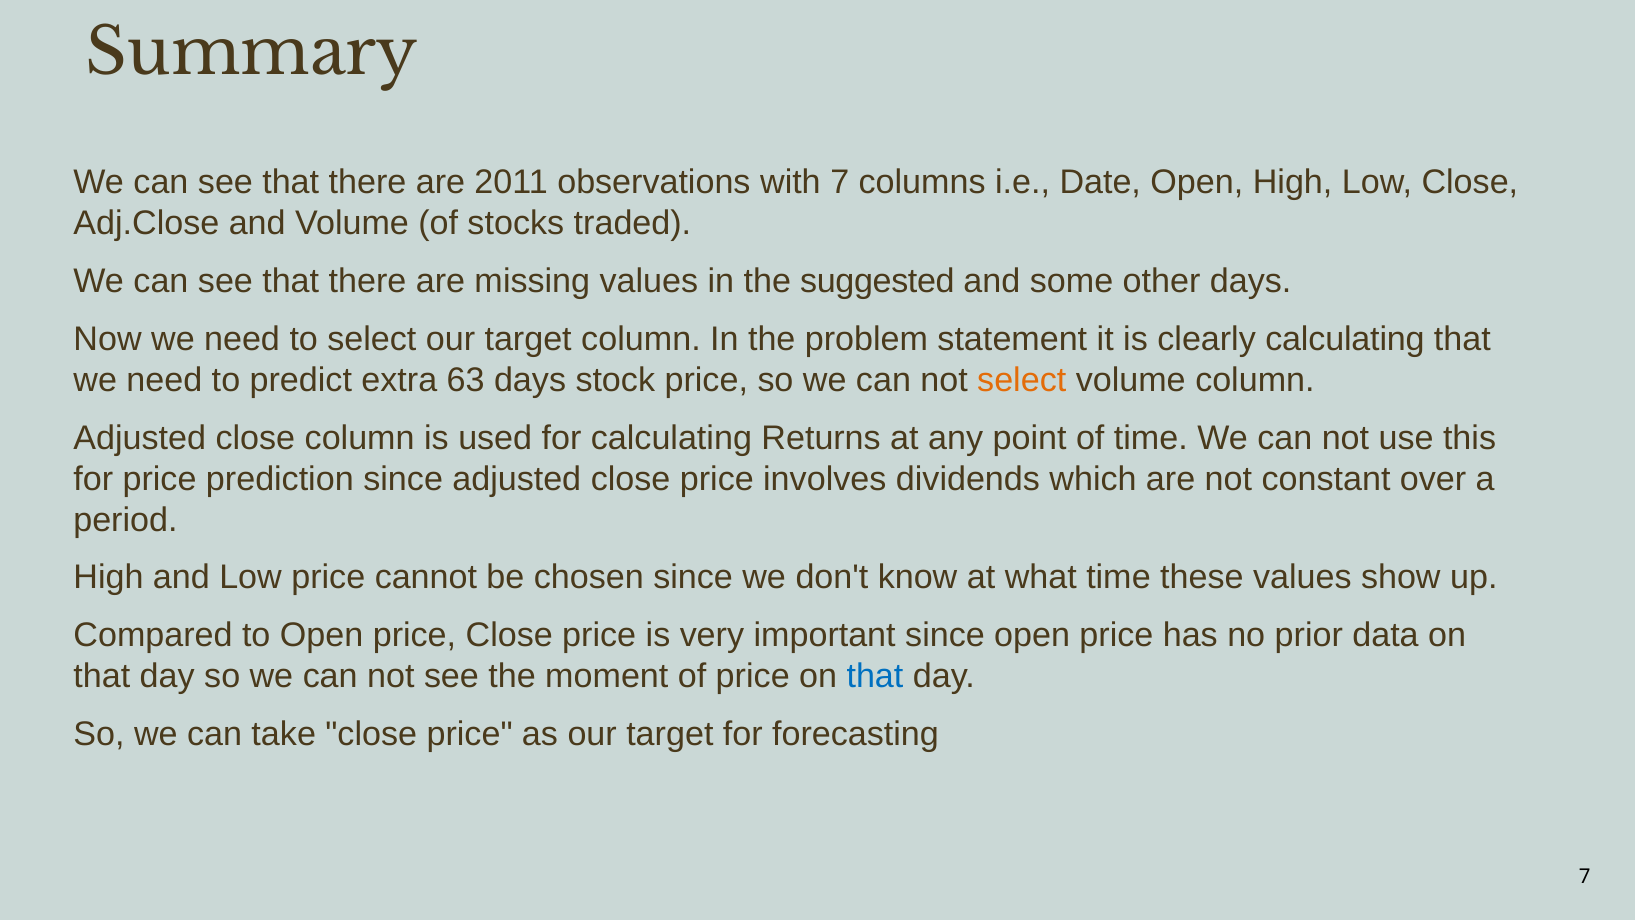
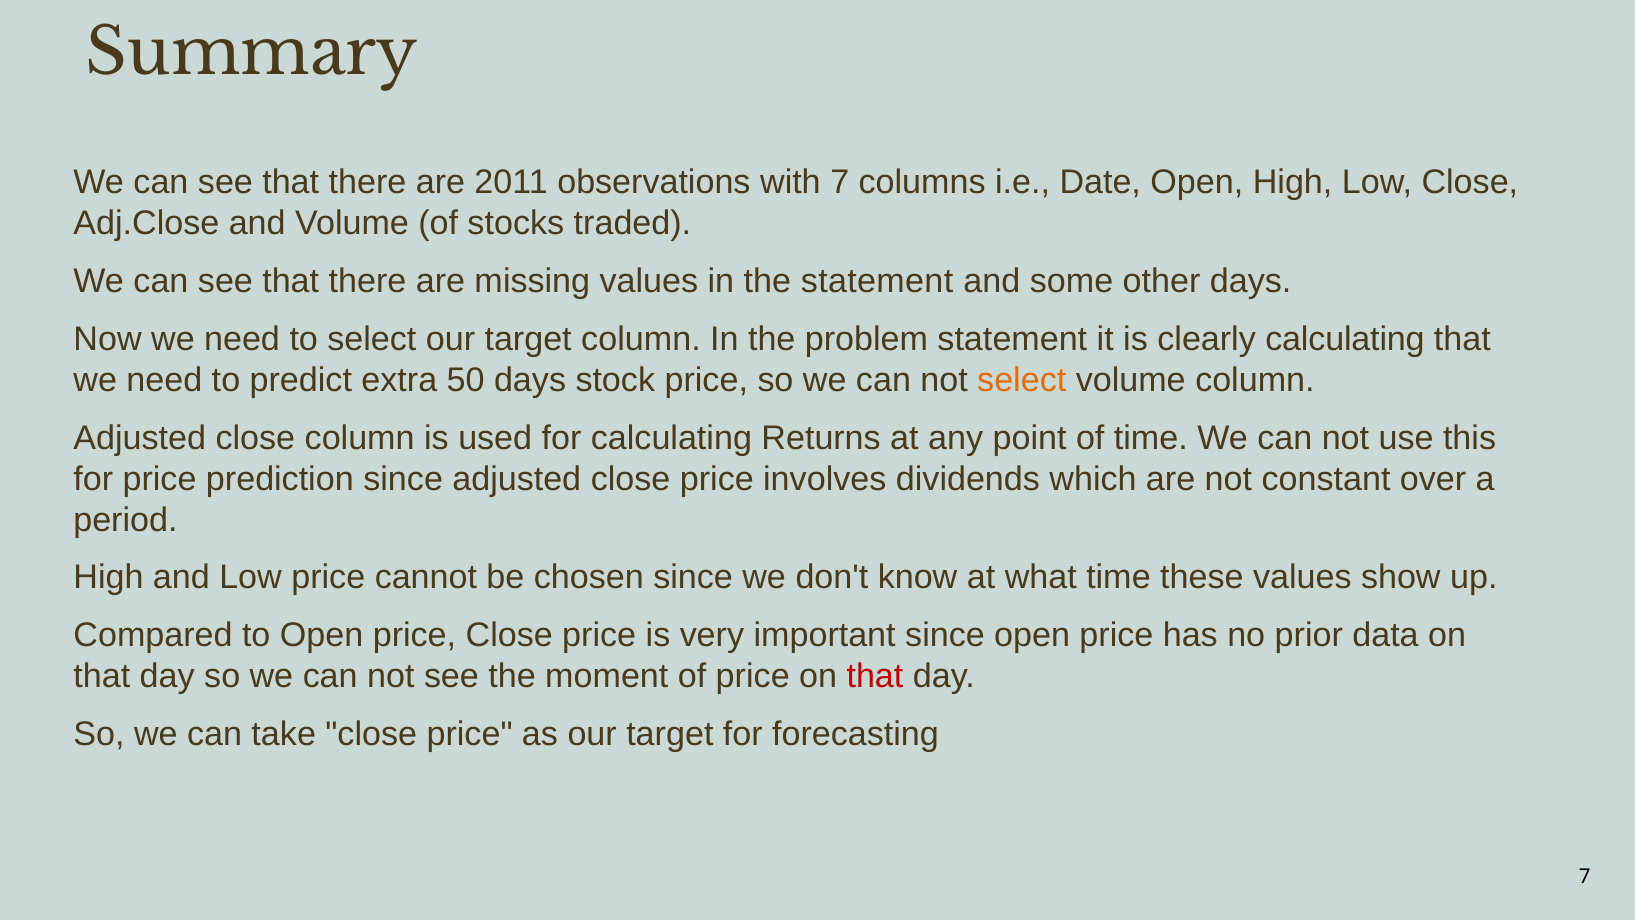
the suggested: suggested -> statement (877, 281)
63: 63 -> 50 (466, 380)
that colour: blue -> red (875, 676)
